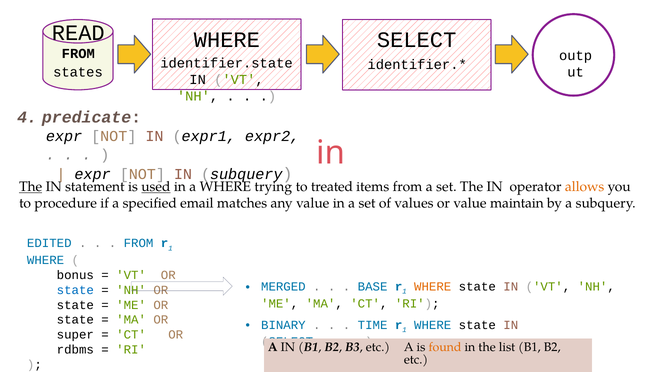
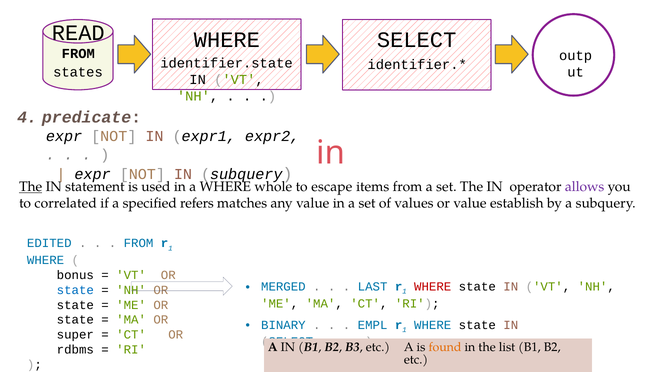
used underline: present -> none (156, 187)
trying: trying -> whole (273, 187)
treated: treated -> escape (332, 187)
allows colour: orange -> purple (585, 187)
procedure: procedure -> correlated (66, 203)
email: email -> refers (197, 203)
maintain: maintain -> establish (517, 203)
BASE: BASE -> LAST (373, 286)
WHERE colour: orange -> red (433, 286)
TIME: TIME -> EMPL (373, 325)
